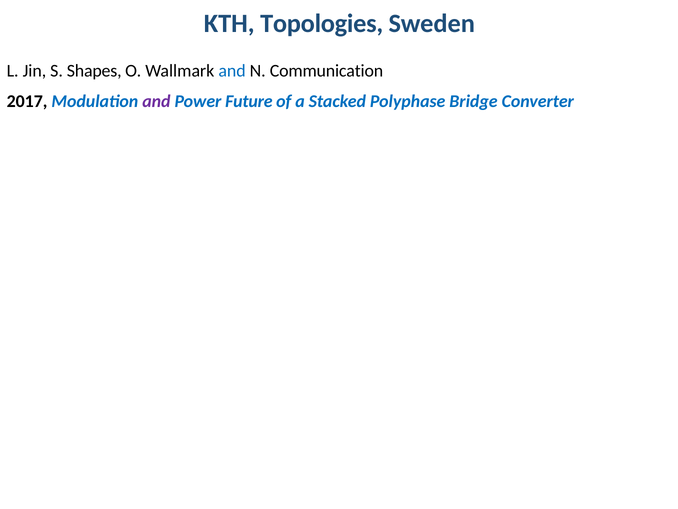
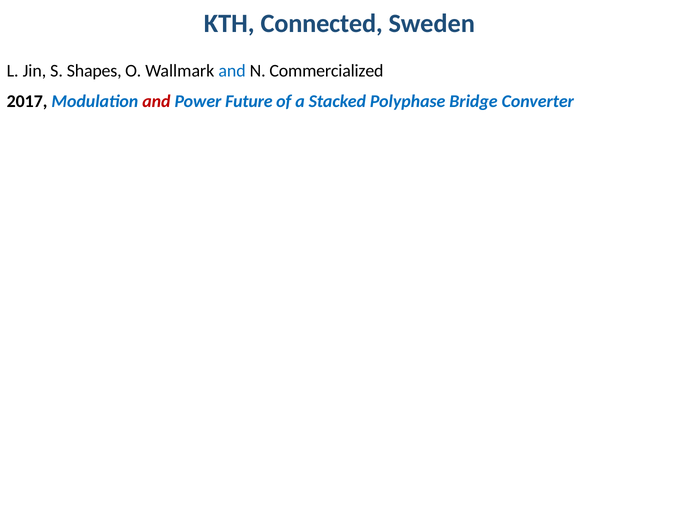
Topologies: Topologies -> Connected (322, 24)
Communication: Communication -> Commercialized (326, 71)
and colour: purple -> red (156, 101)
